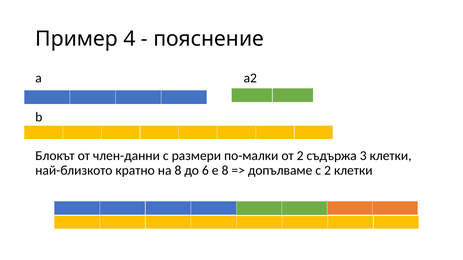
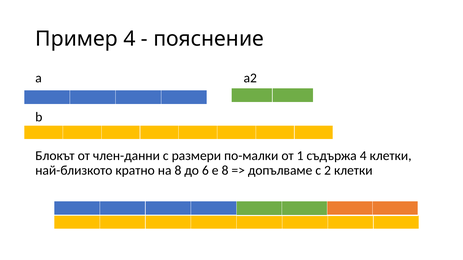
от 2: 2 -> 1 (300, 156)
съдържа 3: 3 -> 4 (363, 156)
